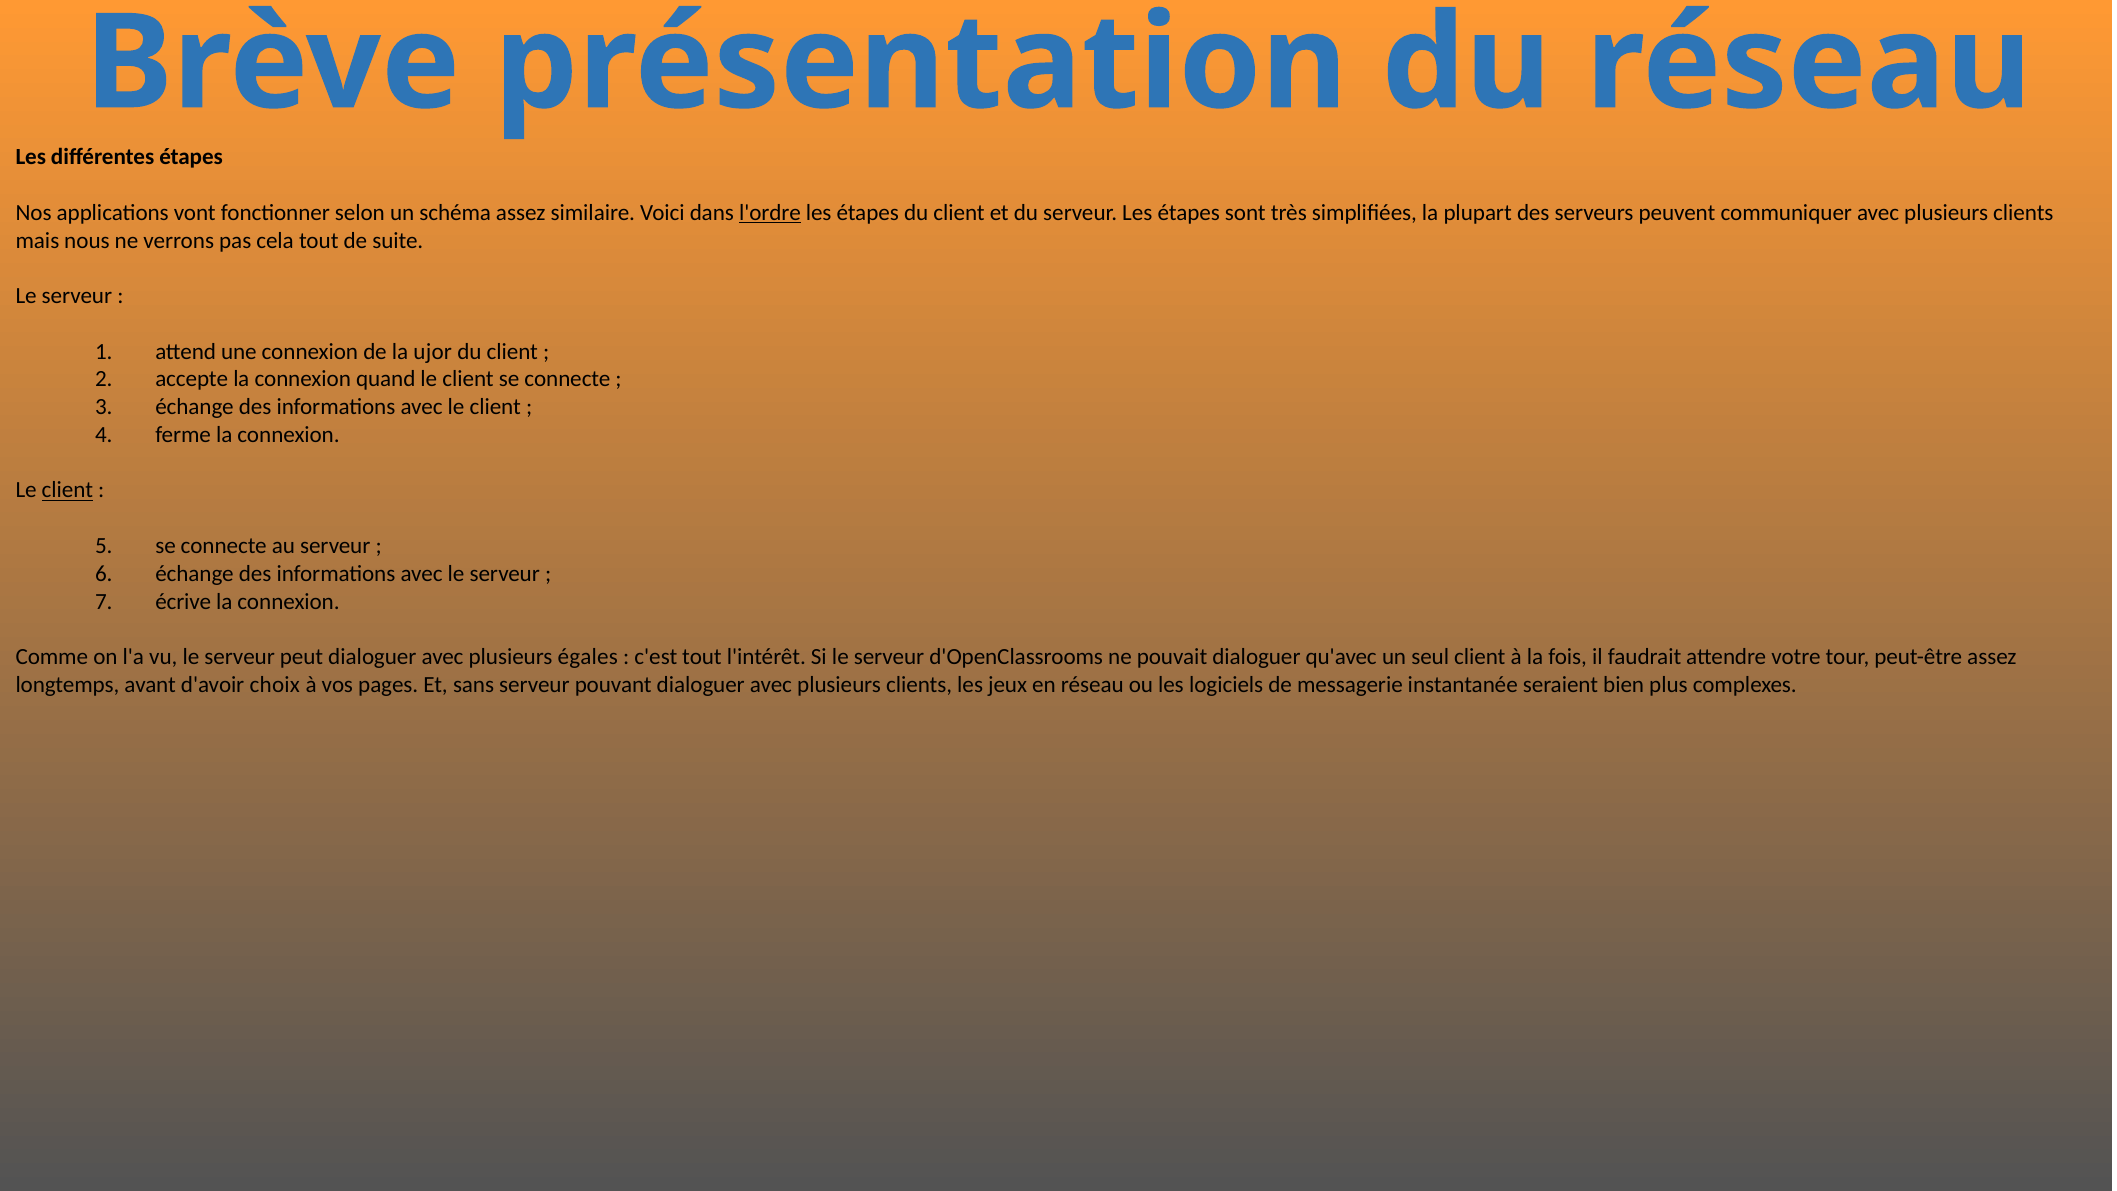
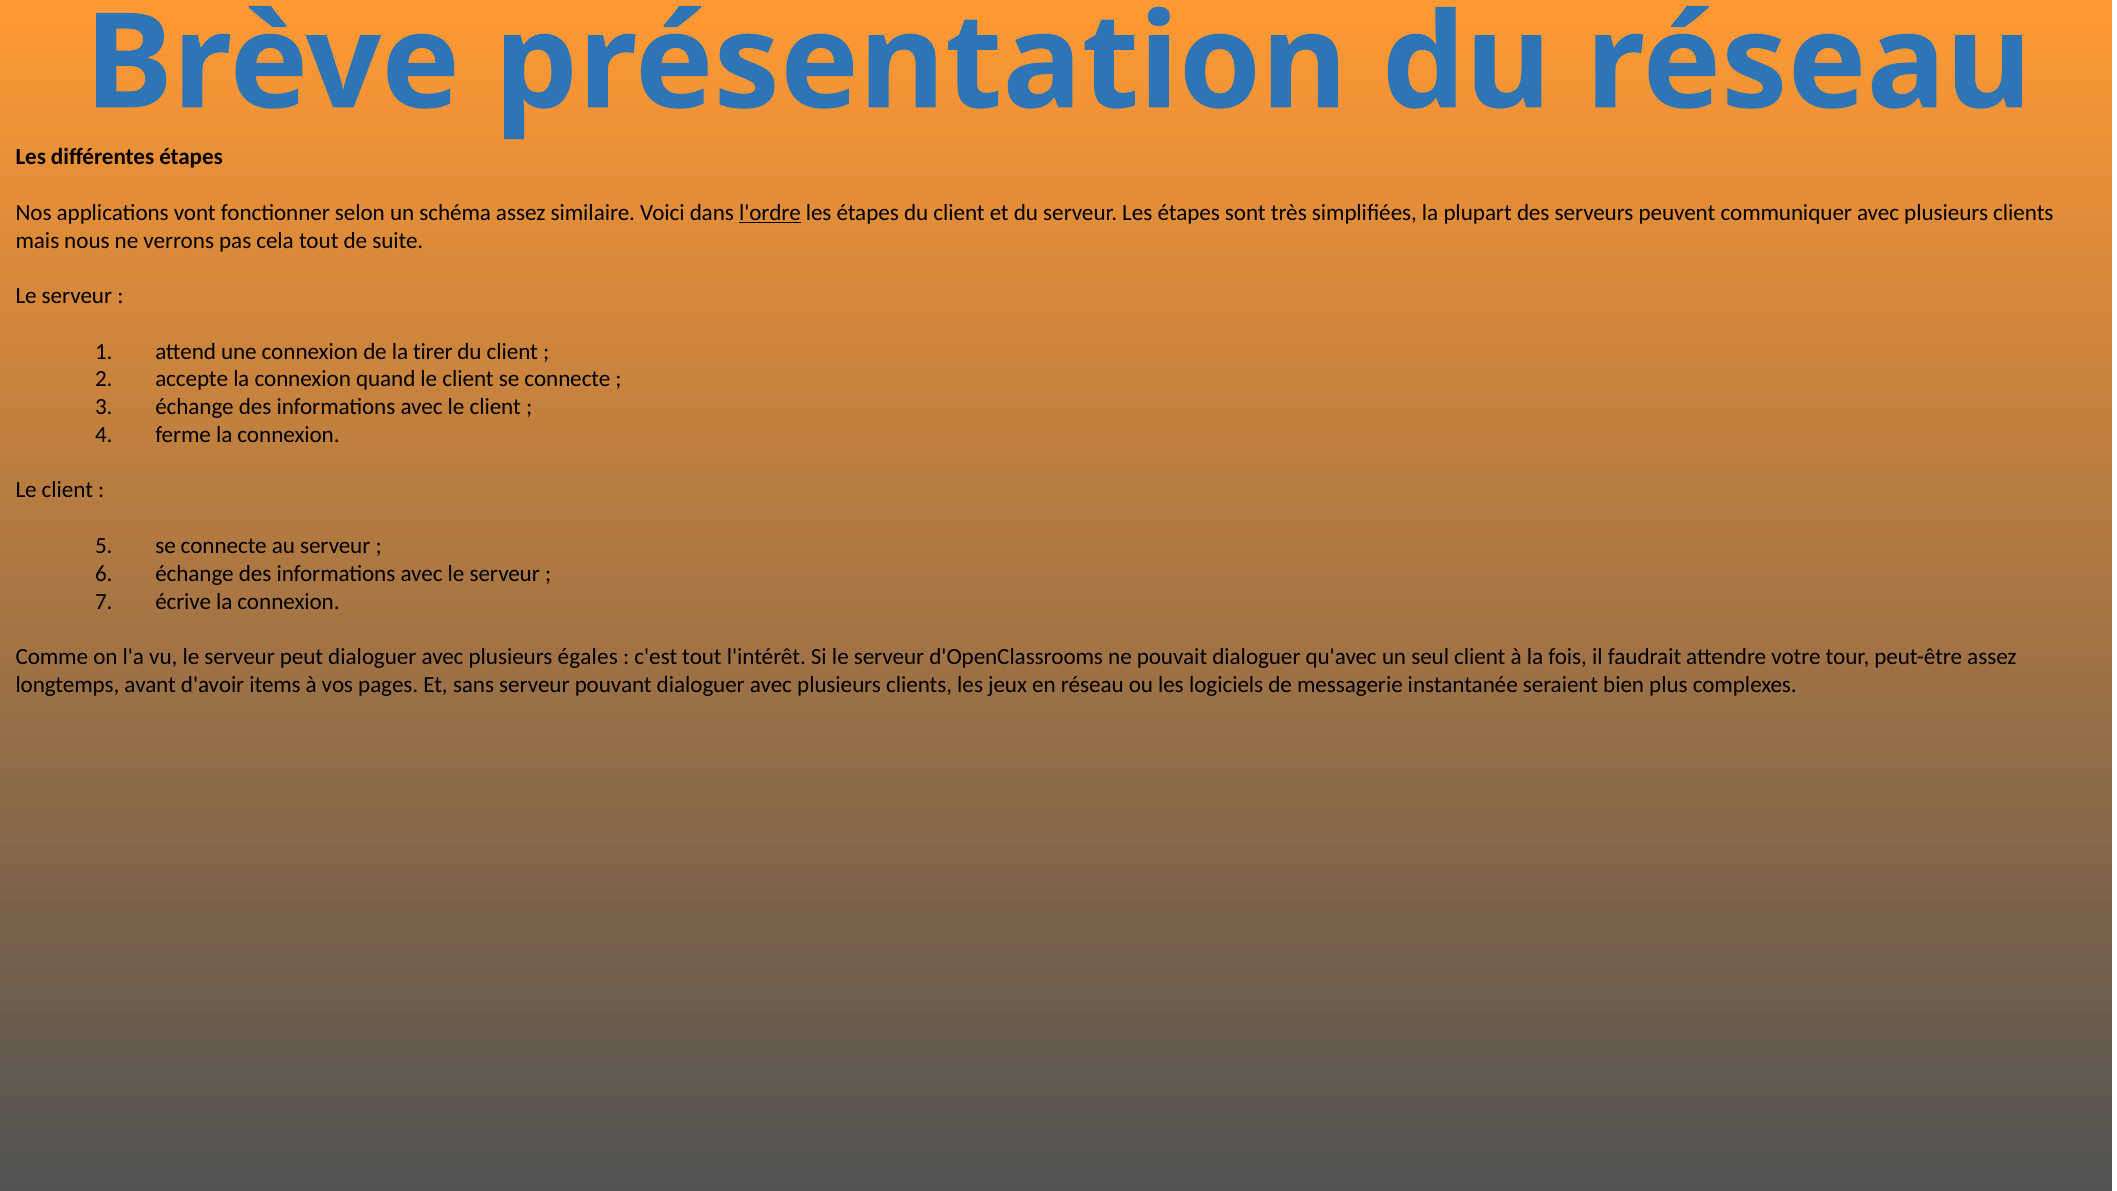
ujor: ujor -> tirer (433, 351)
client underline: present -> none (67, 490)
choix: choix -> items (275, 685)
